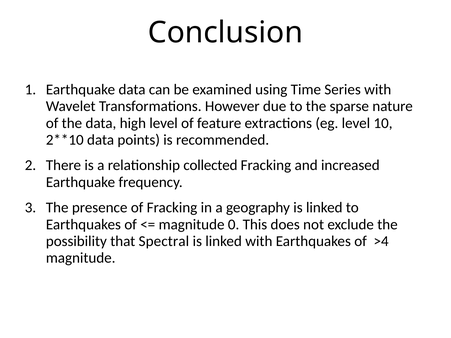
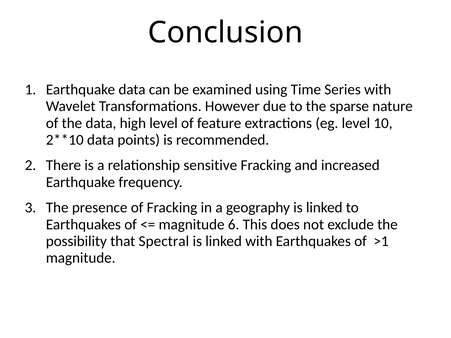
collected: collected -> sensitive (210, 165)
0: 0 -> 6 (234, 225)
>4: >4 -> >1 (381, 241)
